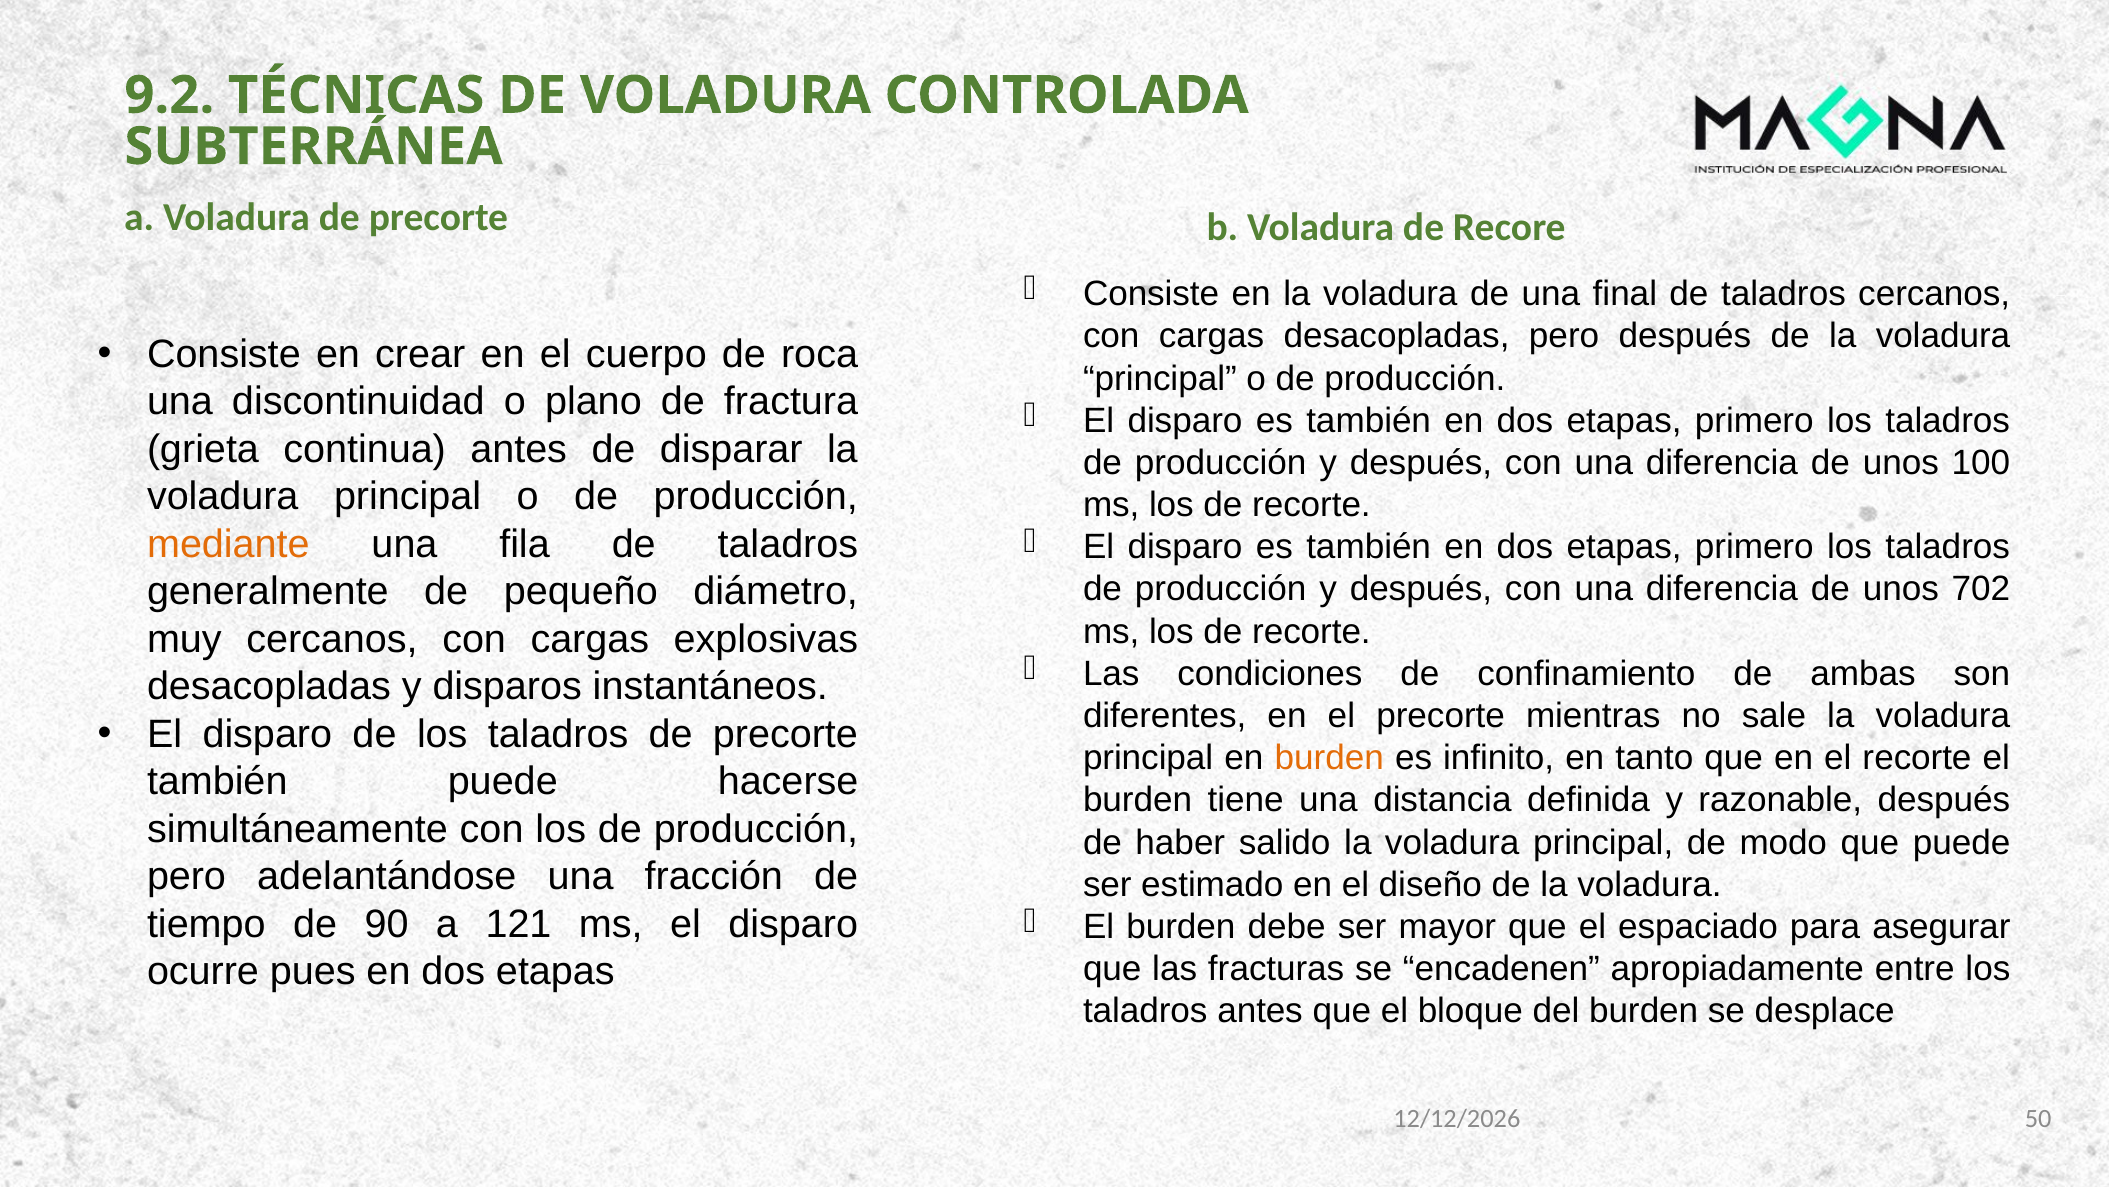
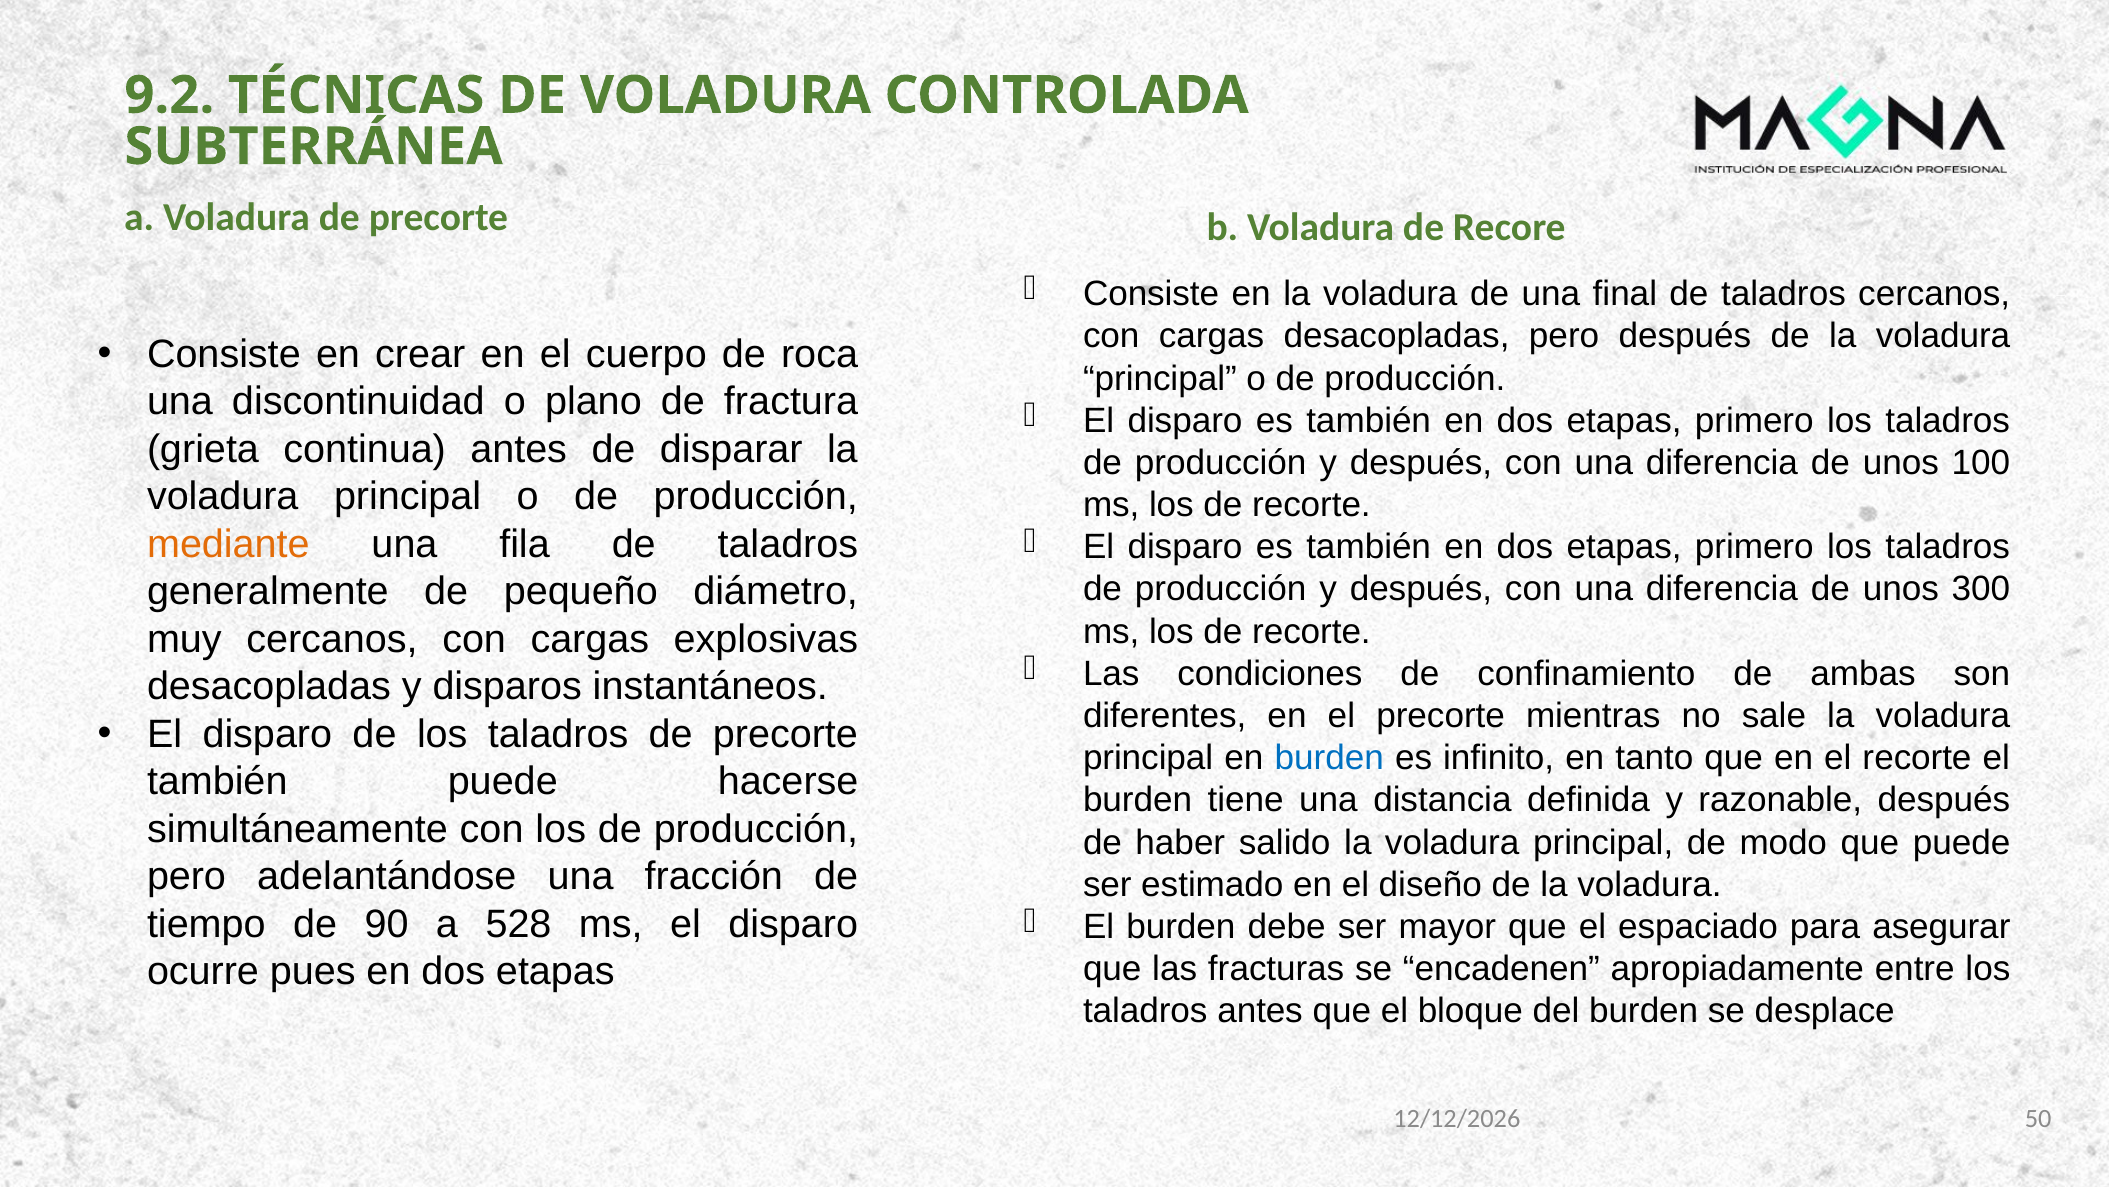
702: 702 -> 300 (1981, 589)
burden colour: orange -> blue (1329, 758)
121: 121 -> 528 (519, 924)
